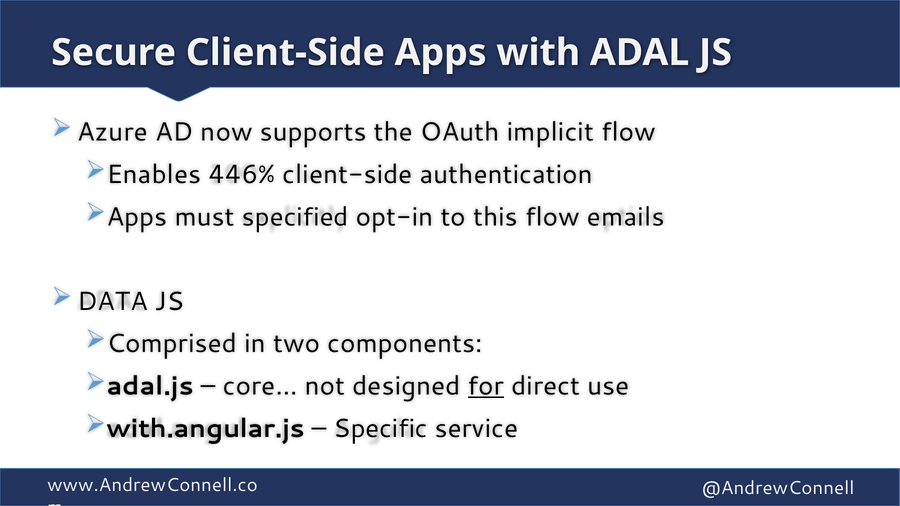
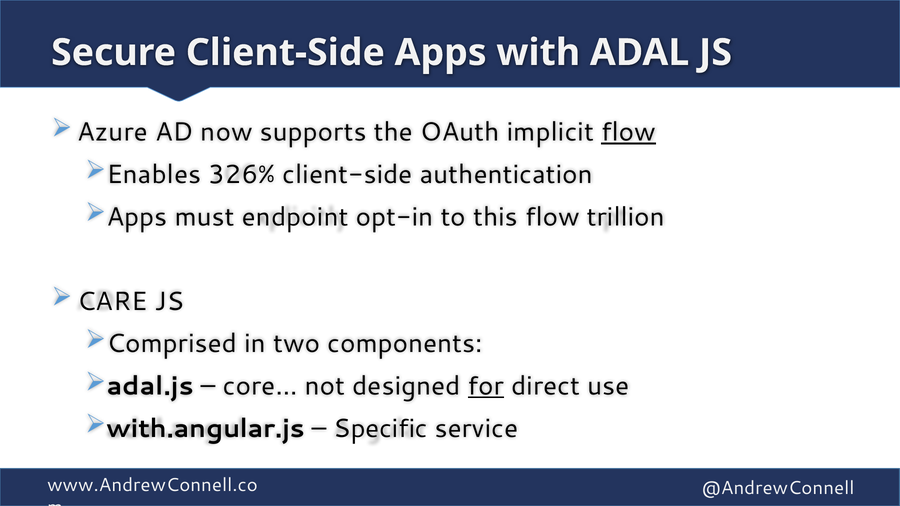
flow underline: none -> present (628, 132)
446%: 446% -> 326% (242, 175)
specified: specified -> endpoint (295, 217)
emails: emails -> trillion (626, 217)
DATA: DATA -> CARE (112, 302)
